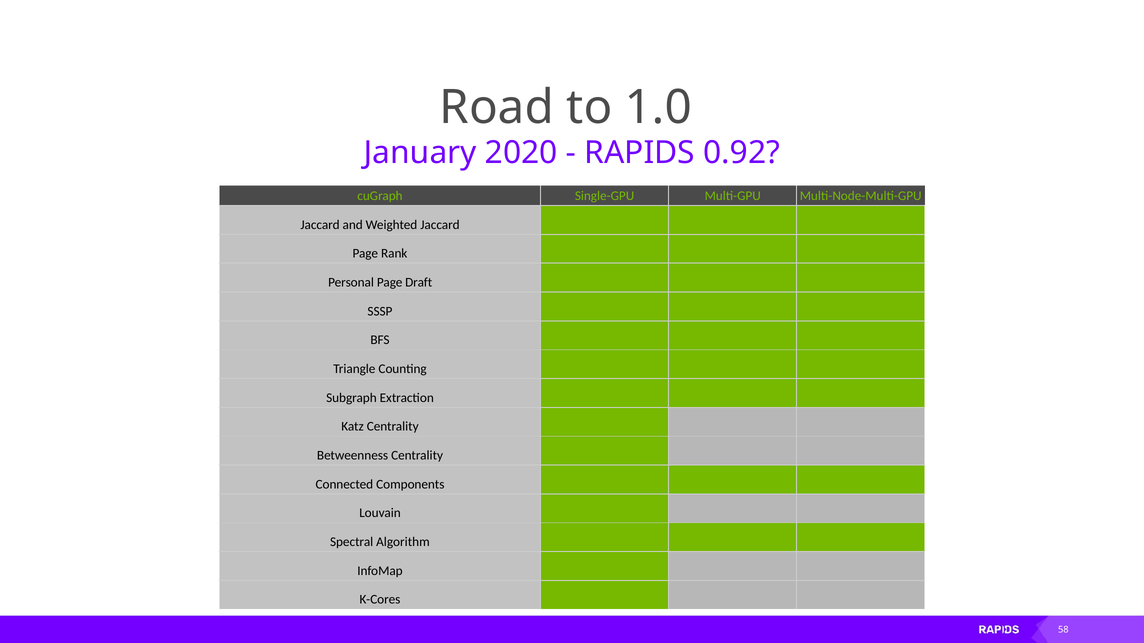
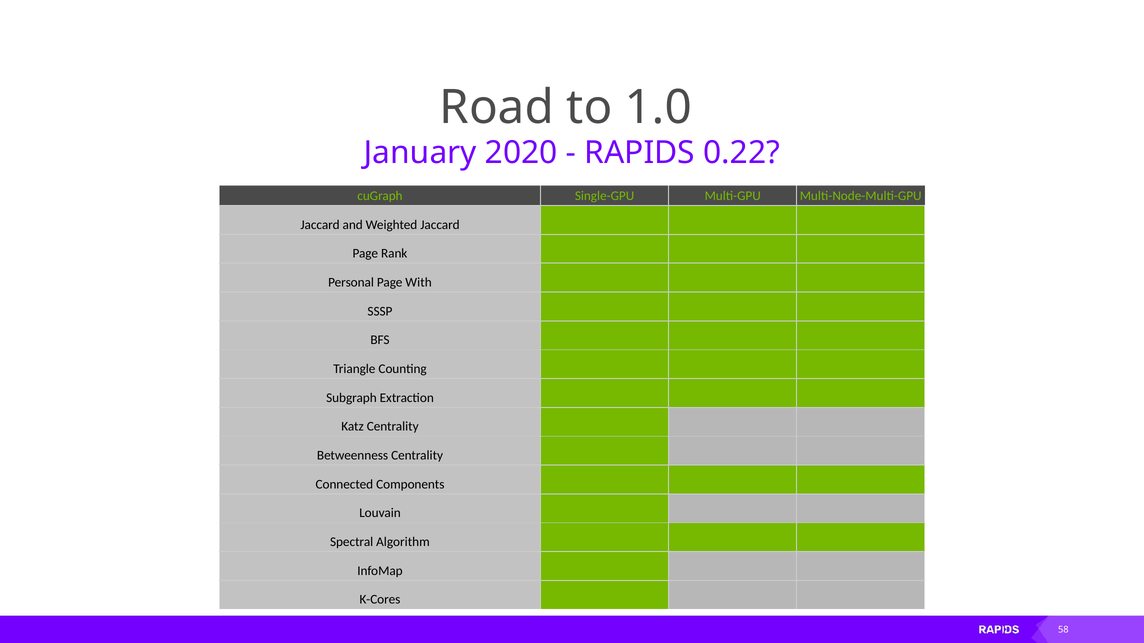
0.92: 0.92 -> 0.22 (742, 153)
Draft: Draft -> With (419, 283)
